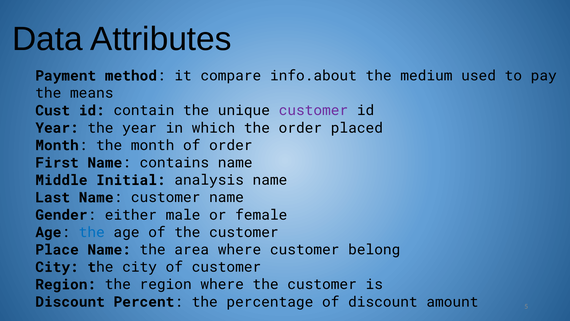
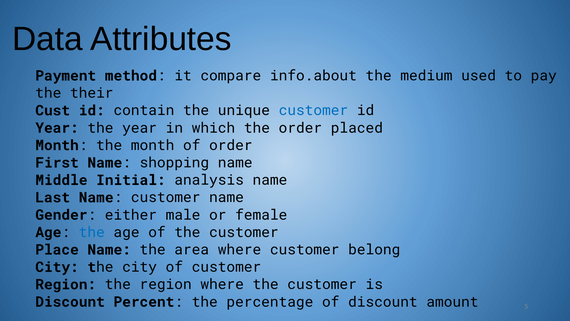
means: means -> their (92, 93)
customer colour: purple -> blue (313, 110)
contains: contains -> shopping (174, 163)
